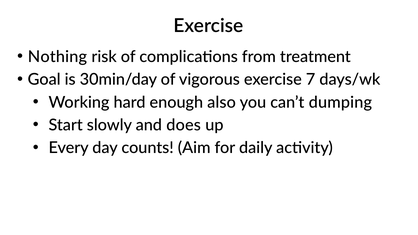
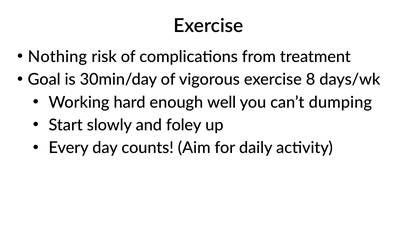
7: 7 -> 8 (311, 80)
also: also -> well (222, 102)
does: does -> foley (184, 125)
